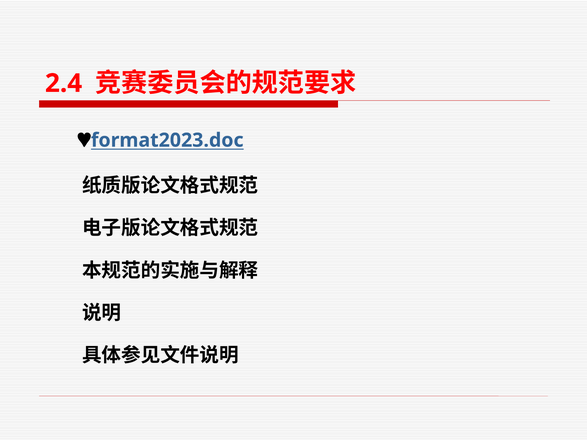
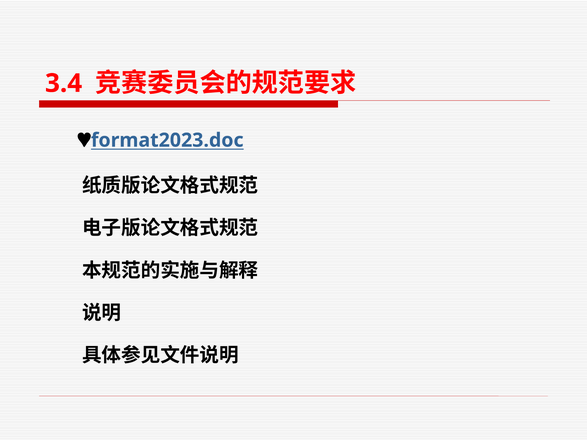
2.4: 2.4 -> 3.4 (64, 83)
